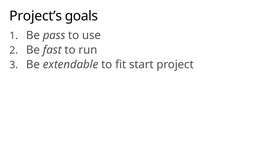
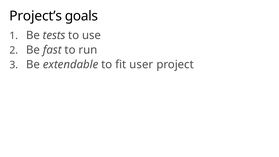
pass: pass -> tests (54, 35)
start: start -> user (141, 65)
